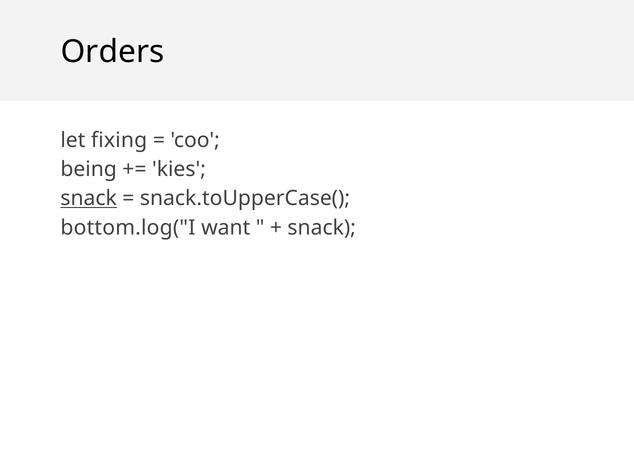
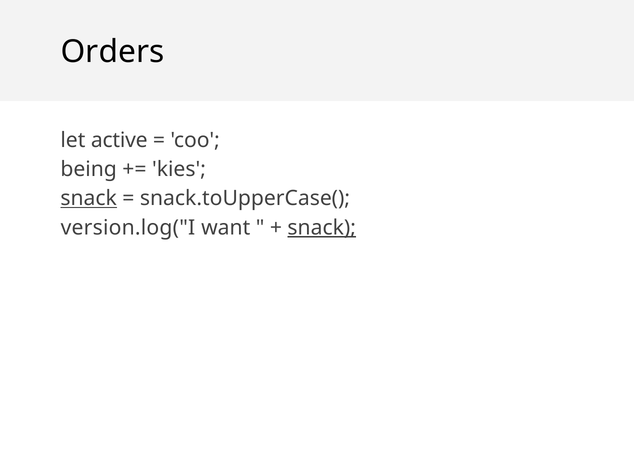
fixing: fixing -> active (119, 140)
bottom.log("I: bottom.log("I -> version.log("I (128, 228)
snack underline: none -> present (322, 228)
